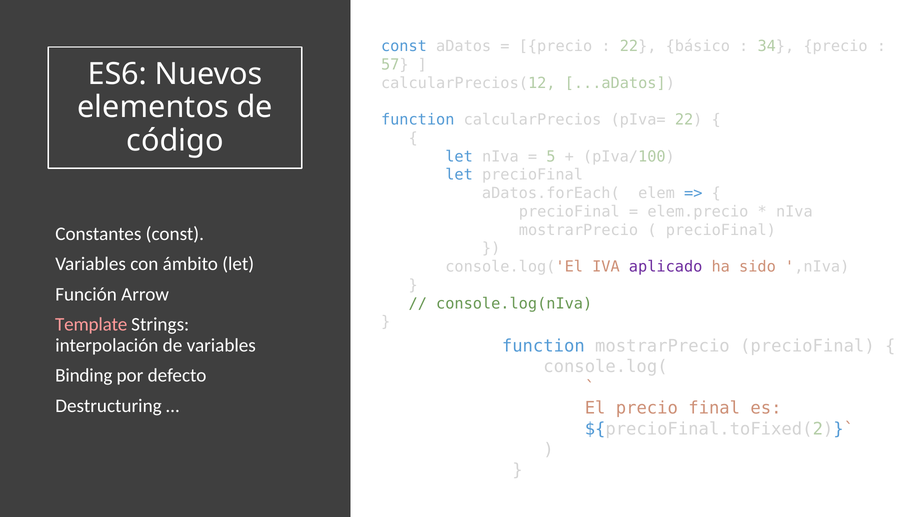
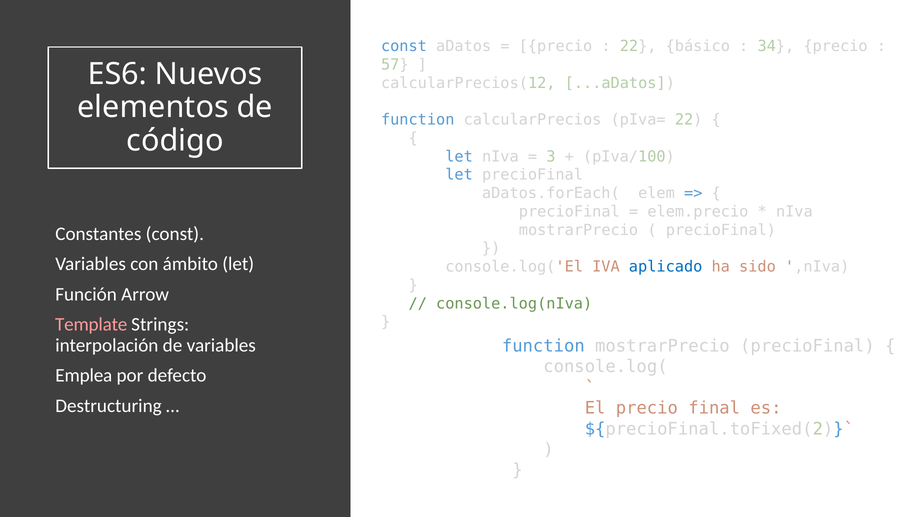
5: 5 -> 3 (551, 156)
aplicado colour: purple -> blue (666, 266)
Binding: Binding -> Emplea (84, 375)
